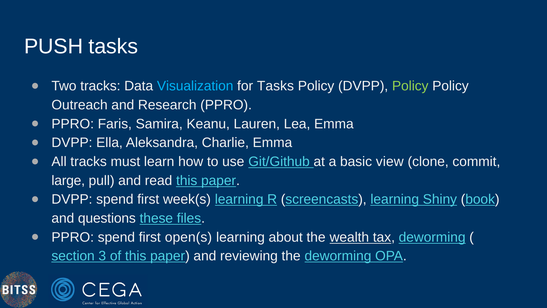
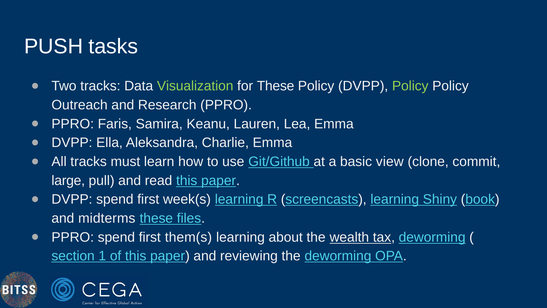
Visualization colour: light blue -> light green (195, 86)
for Tasks: Tasks -> These (276, 86)
questions: questions -> midterms (107, 218)
open(s: open(s -> them(s (188, 237)
3: 3 -> 1 (102, 256)
